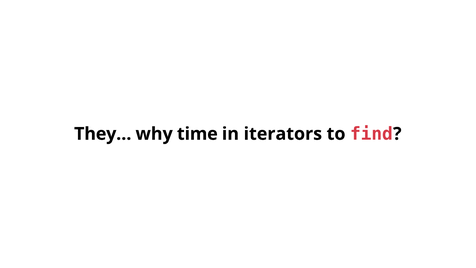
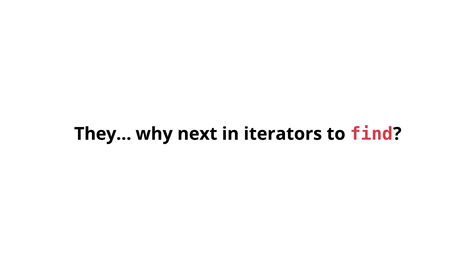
time: time -> next (197, 134)
